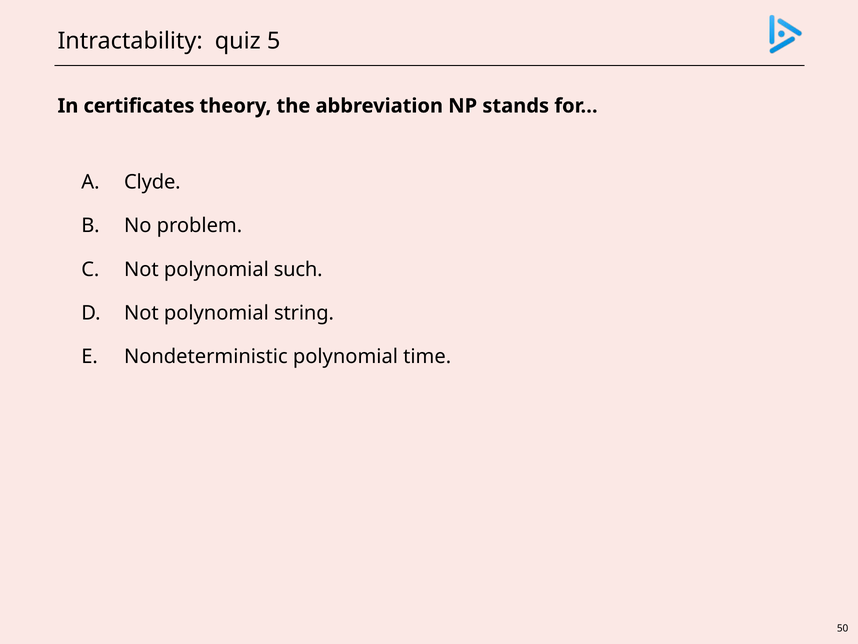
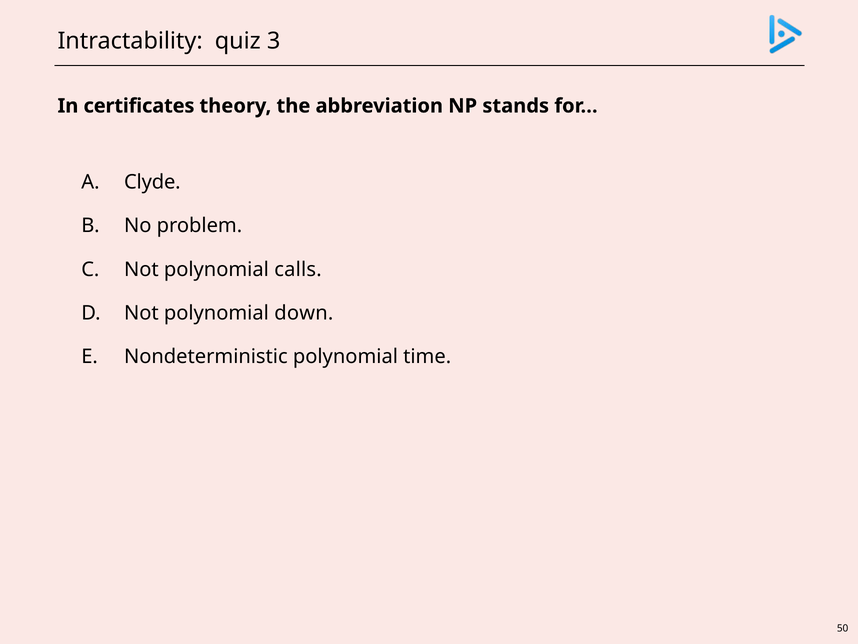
5: 5 -> 3 (274, 41)
such: such -> calls (298, 269)
string: string -> down (304, 313)
